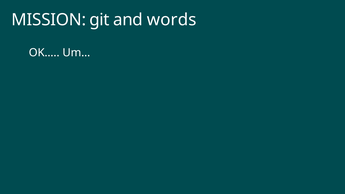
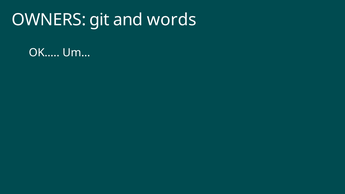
MISSION: MISSION -> OWNERS (49, 20)
